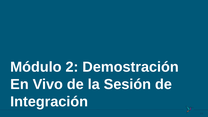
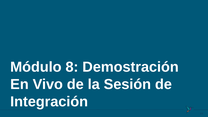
2: 2 -> 8 (72, 67)
